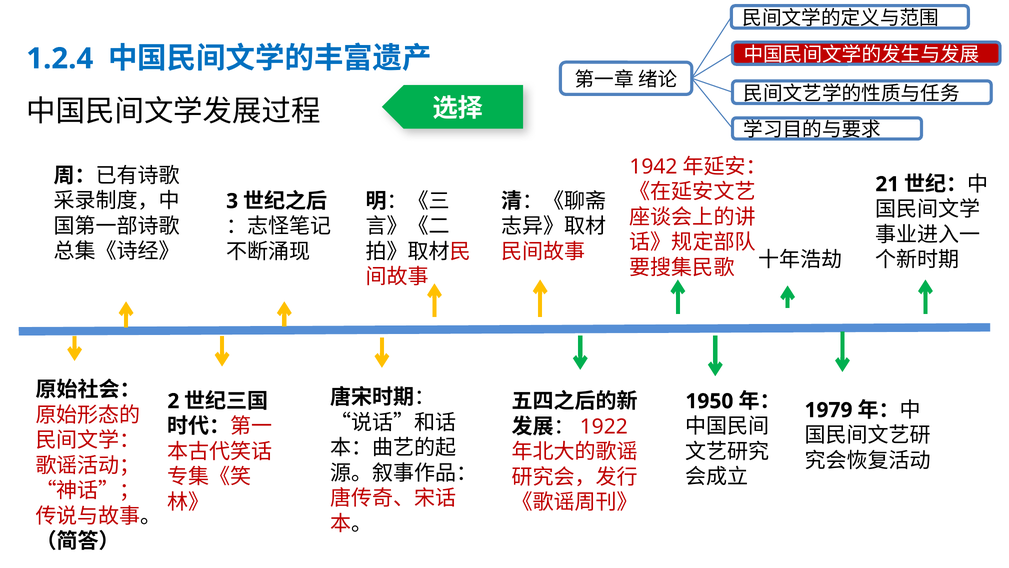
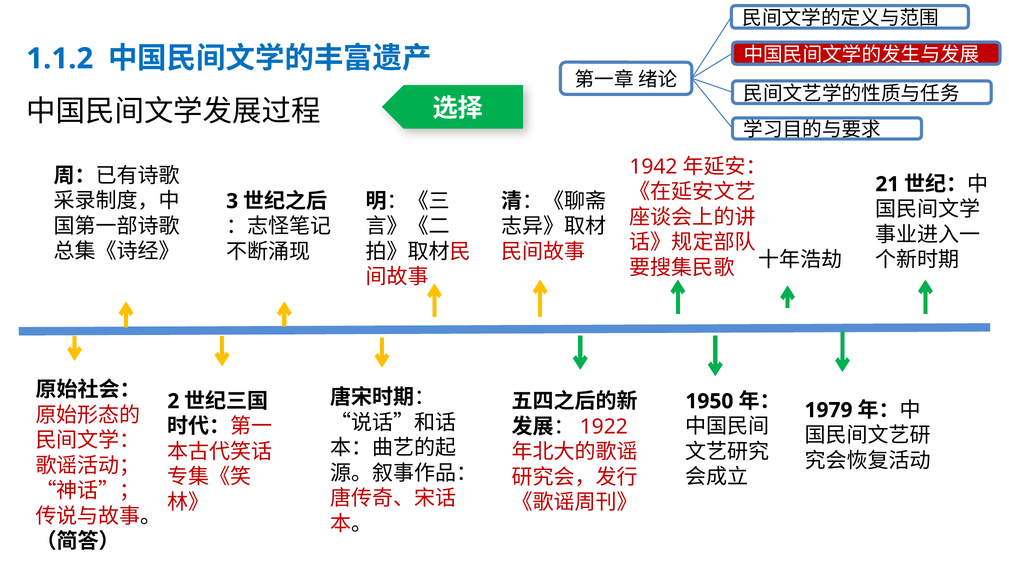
1.2.4: 1.2.4 -> 1.1.2 (60, 59)
